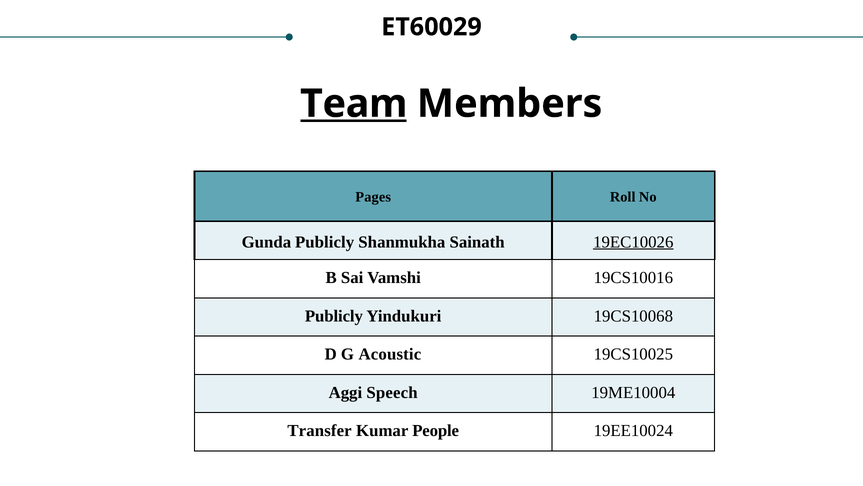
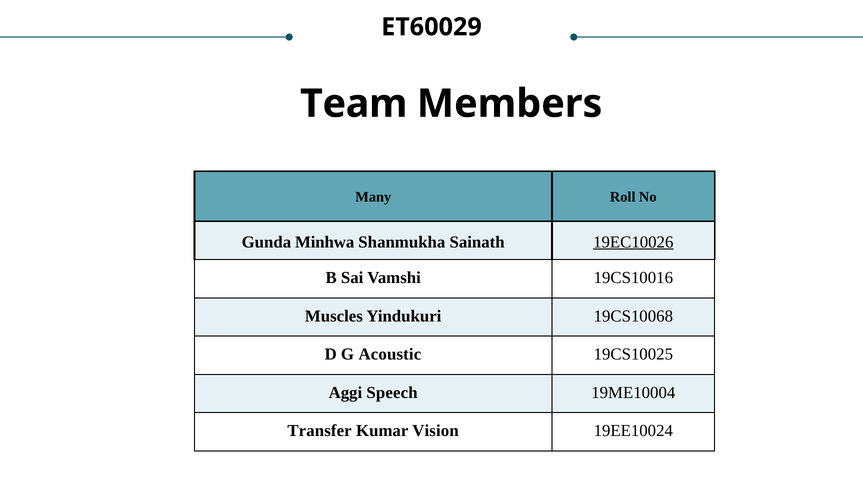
Team underline: present -> none (354, 104)
Pages: Pages -> Many (373, 197)
Gunda Publicly: Publicly -> Minhwa (325, 242)
Publicly: Publicly -> Muscles (334, 316)
People: People -> Vision (436, 430)
